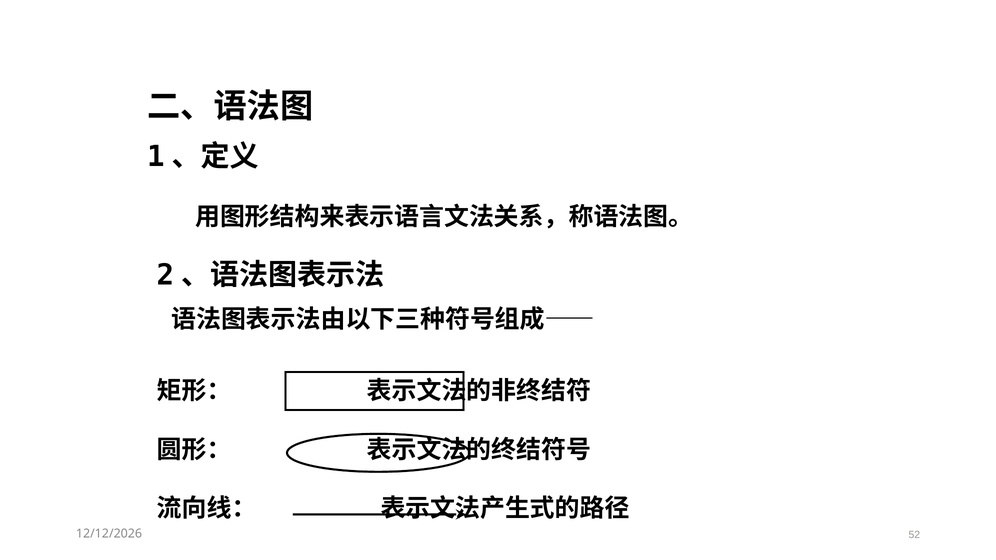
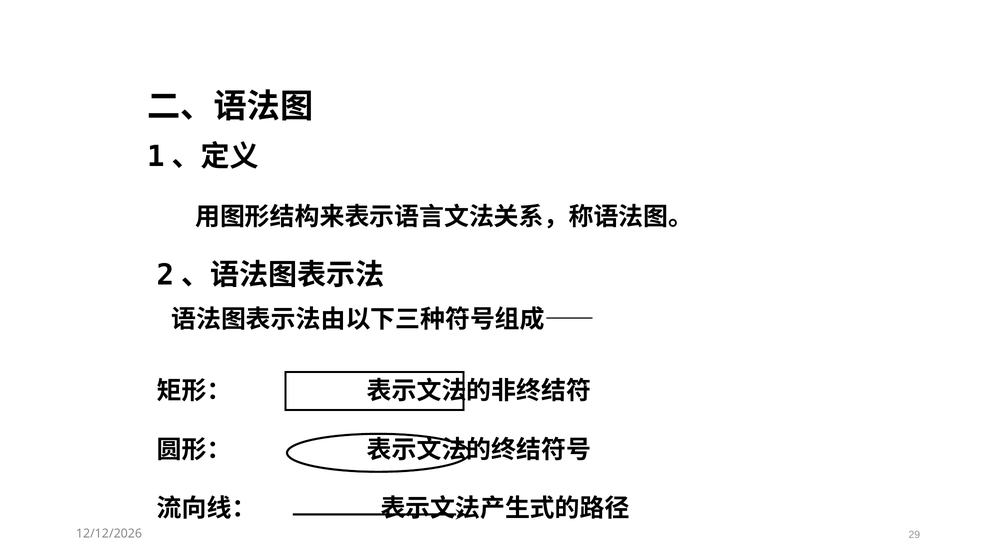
52: 52 -> 29 (914, 535)
